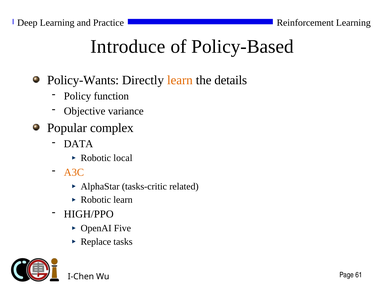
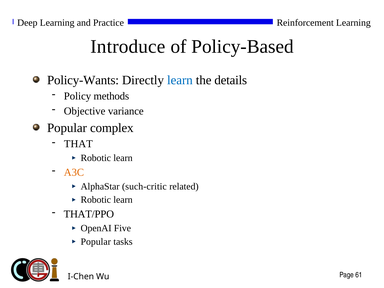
learn colour: orange -> blue (180, 80)
function: function -> methods (111, 96)
DATA: DATA -> THAT (78, 144)
local: local -> learn (123, 158)
tasks-critic: tasks-critic -> such-critic (144, 186)
HIGH/PPO: HIGH/PPO -> THAT/PPO (89, 214)
Replace: Replace -> Popular (96, 242)
